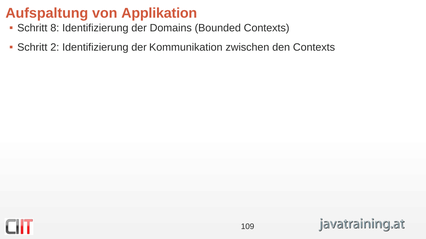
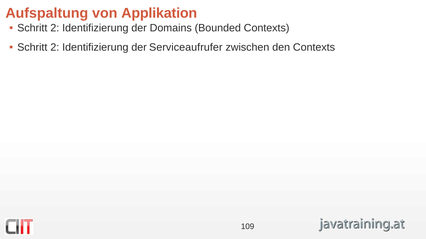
8: 8 -> 2 (55, 28)
Kommunikation: Kommunikation -> Serviceaufrufer (186, 48)
